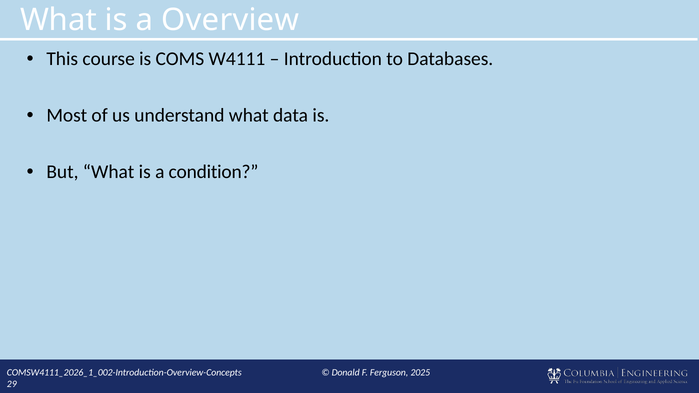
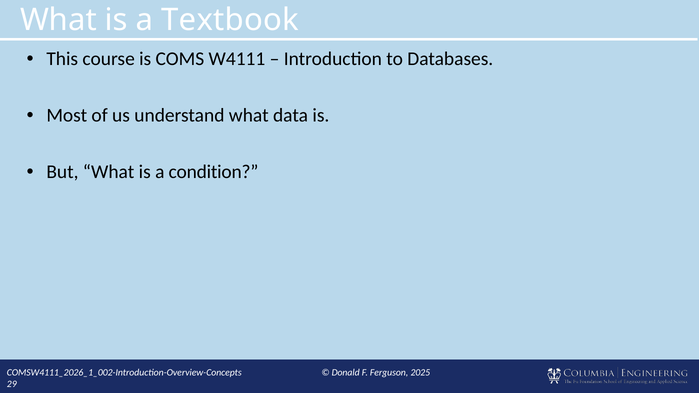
Overview: Overview -> Textbook (230, 20)
